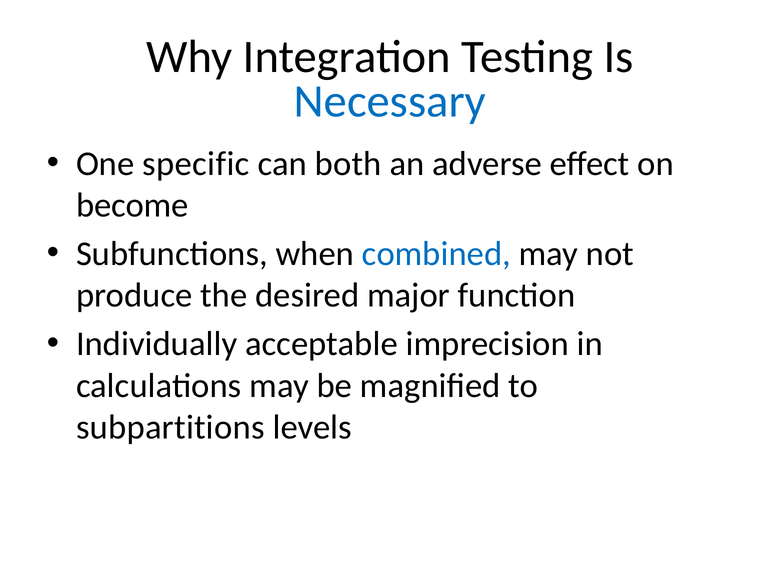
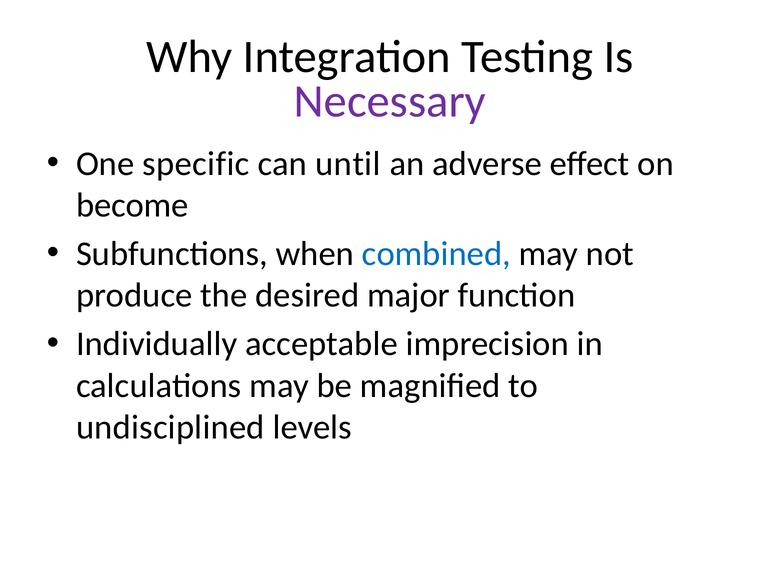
Necessary colour: blue -> purple (390, 102)
both: both -> until (348, 164)
subpartitions: subpartitions -> undisciplined (170, 427)
